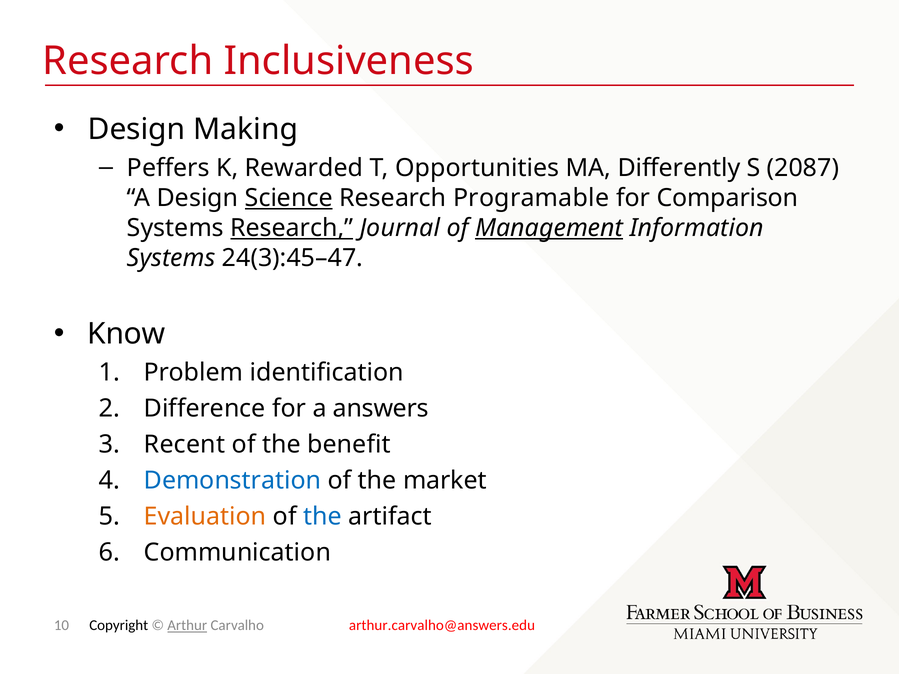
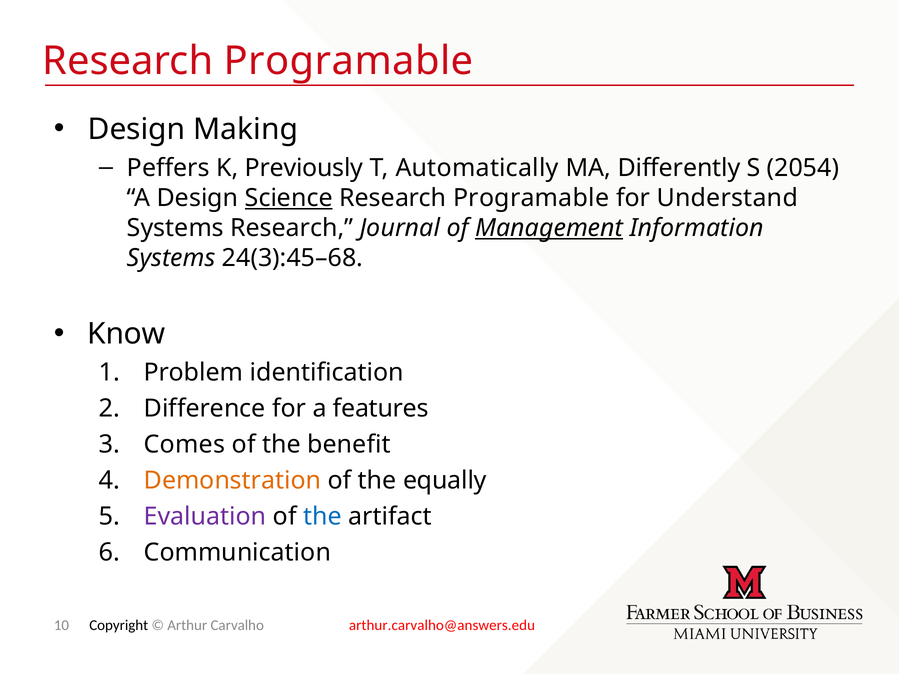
Inclusiveness: Inclusiveness -> Programable (349, 61)
Rewarded: Rewarded -> Previously (304, 168)
Opportunities: Opportunities -> Automatically (477, 168)
2087: 2087 -> 2054 (803, 168)
Comparison: Comparison -> Understand (727, 198)
Research underline: present -> none (292, 228)
24(3):45–47: 24(3):45–47 -> 24(3):45–68 (293, 258)
answers: answers -> features (381, 409)
Recent: Recent -> Comes (184, 445)
Demonstration colour: blue -> orange (232, 481)
market: market -> equally (445, 481)
Evaluation colour: orange -> purple (205, 517)
Arthur underline: present -> none (187, 626)
